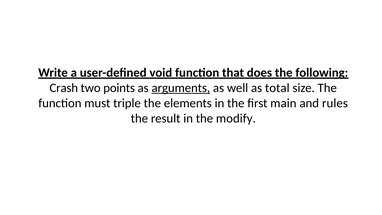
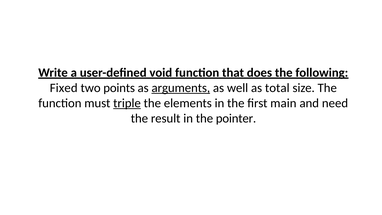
Crash: Crash -> Fixed (64, 88)
triple underline: none -> present (127, 103)
rules: rules -> need (335, 103)
modify: modify -> pointer (236, 118)
